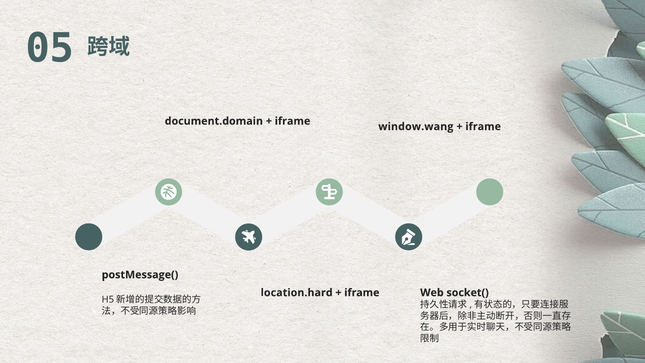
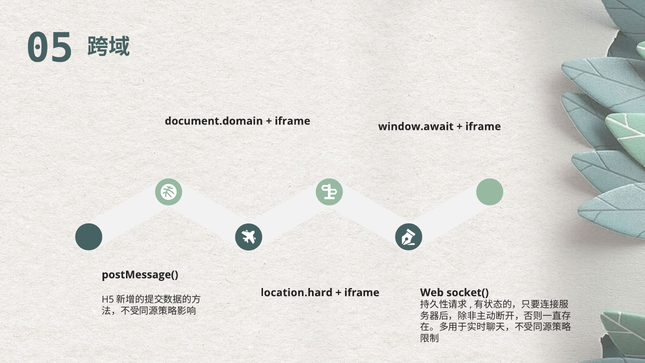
window.wang: window.wang -> window.await (416, 127)
